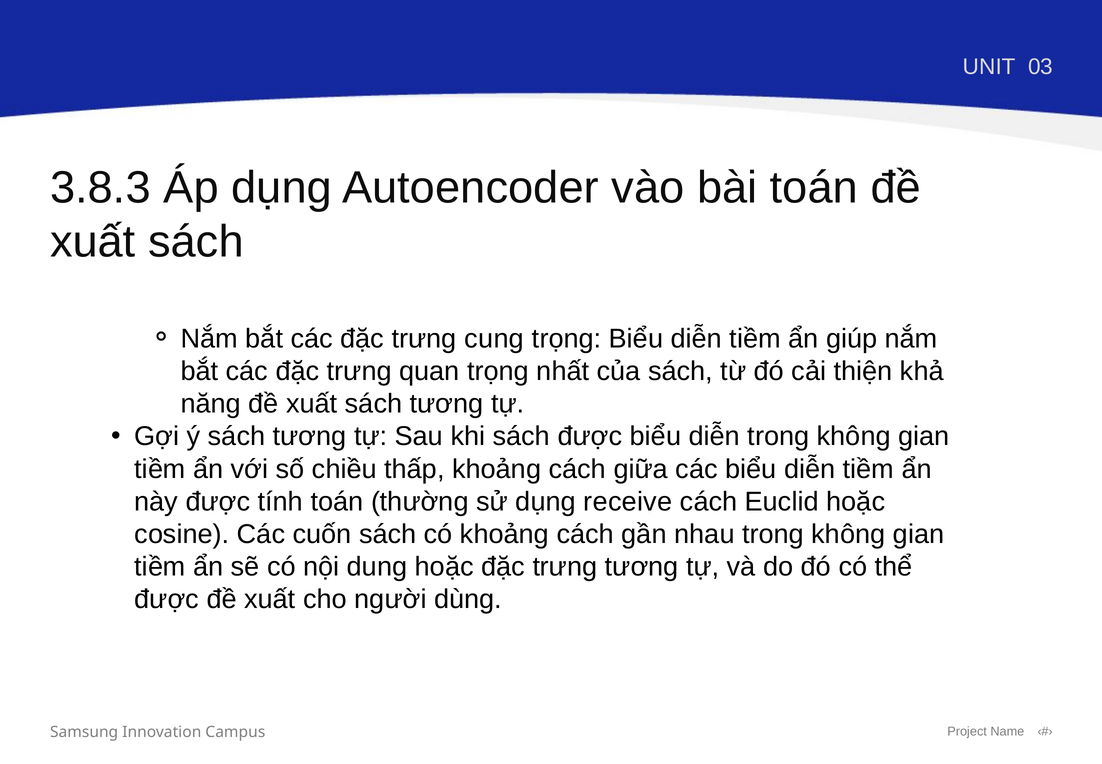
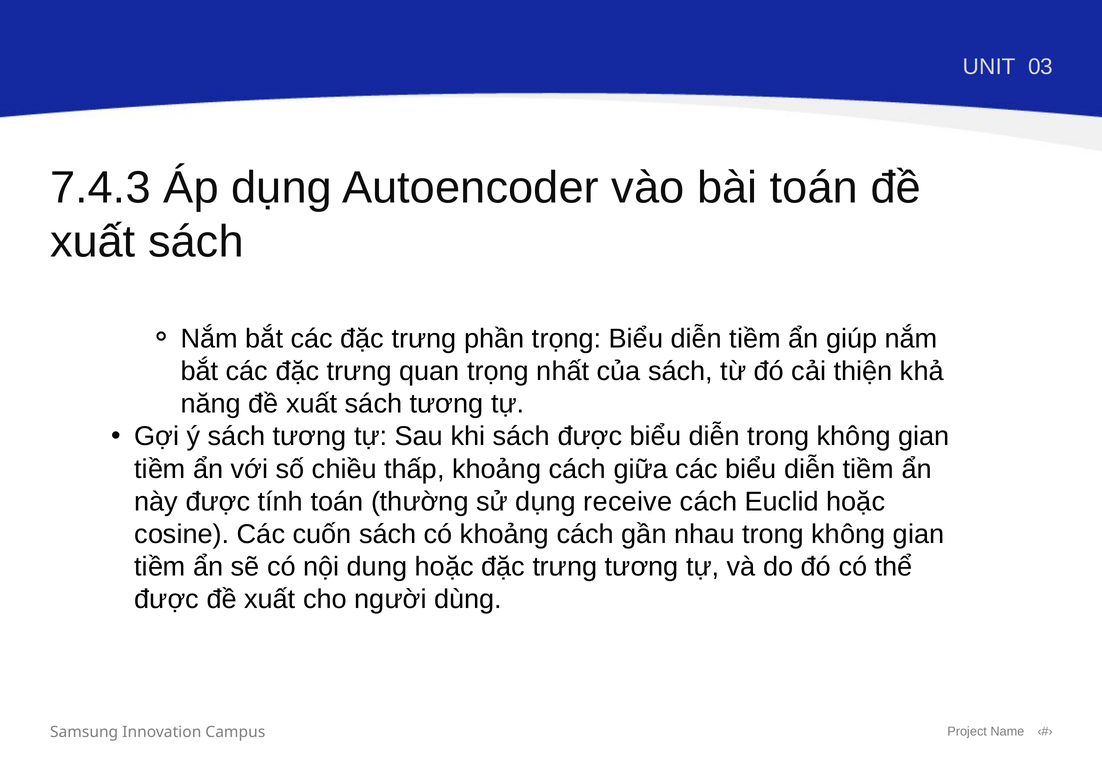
3.8.3: 3.8.3 -> 7.4.3 (100, 188)
cung: cung -> phần (494, 339)
